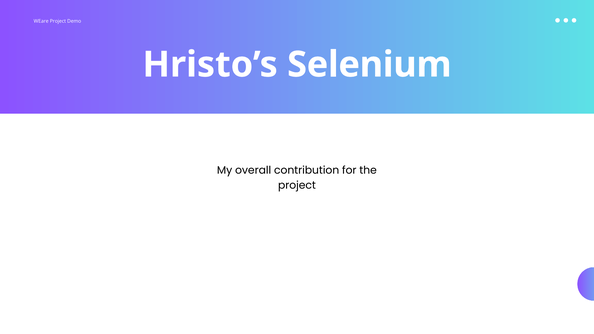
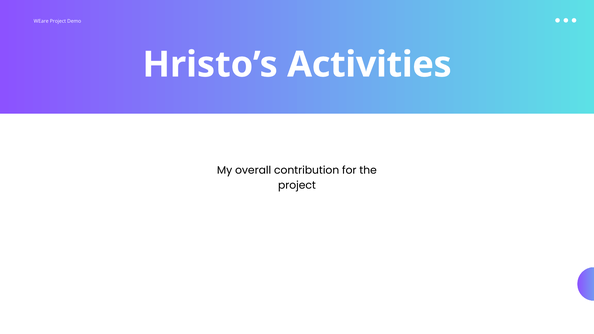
Selenium: Selenium -> Activities (369, 65)
